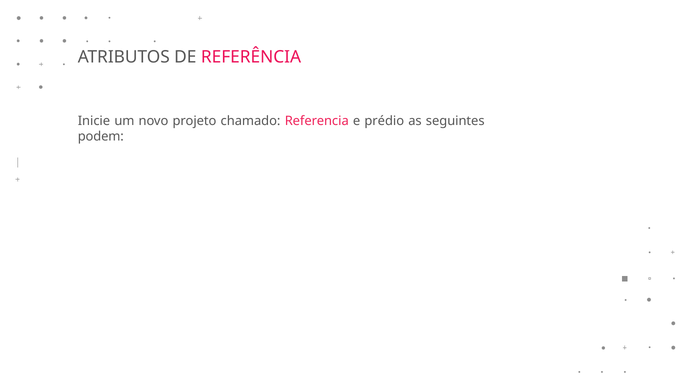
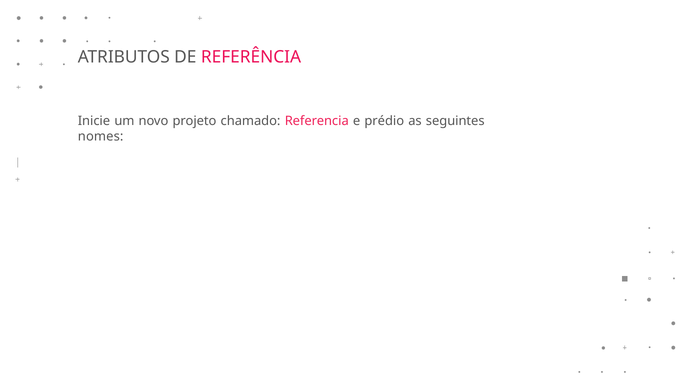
podem: podem -> nomes (101, 136)
